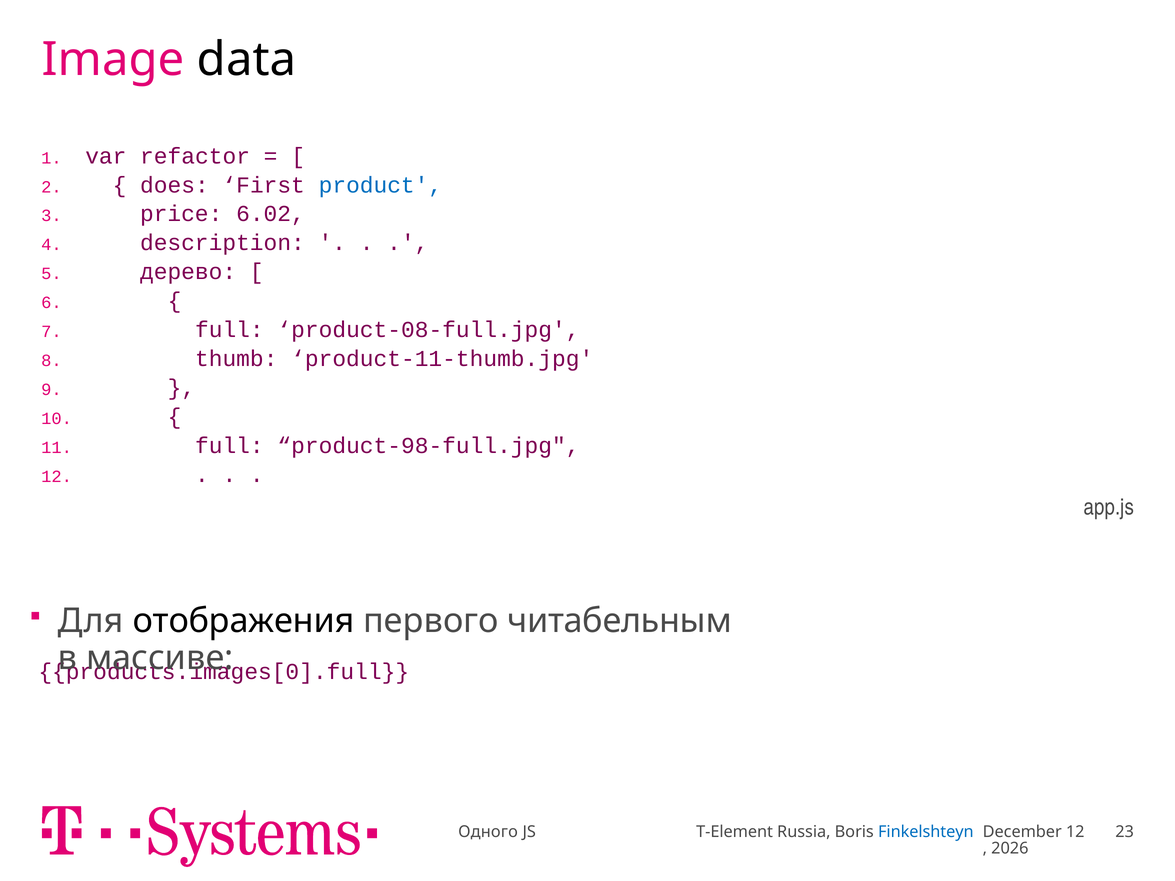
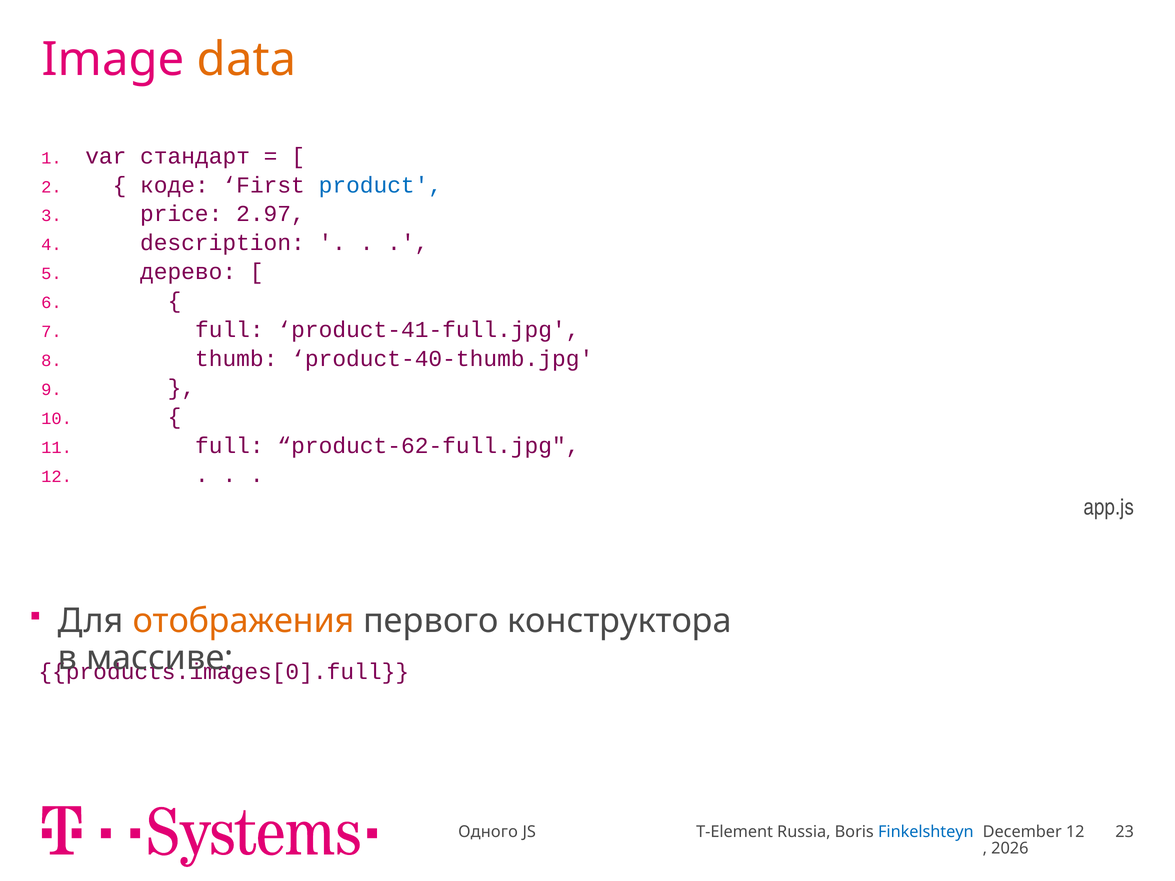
data colour: black -> orange (247, 60)
refactor: refactor -> стандарт (195, 156)
does: does -> коде (174, 185)
6.02: 6.02 -> 2.97 (270, 214)
product-08-full.jpg: product-08-full.jpg -> product-41-full.jpg (428, 330)
product-11-thumb.jpg: product-11-thumb.jpg -> product-40-thumb.jpg (442, 359)
product-98-full.jpg: product-98-full.jpg -> product-62-full.jpg (428, 446)
отображения colour: black -> orange (244, 621)
читабельным: читабельным -> конструктора (620, 621)
